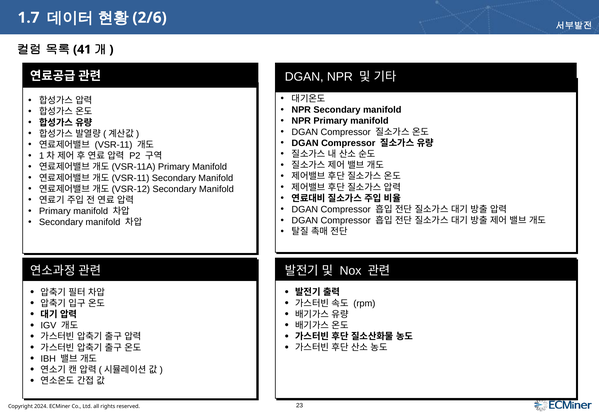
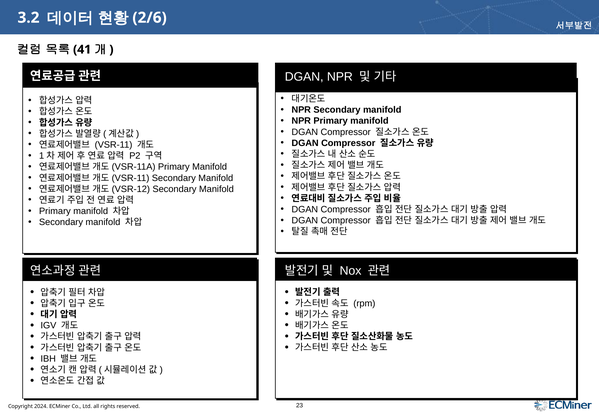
1.7: 1.7 -> 3.2 (29, 18)
